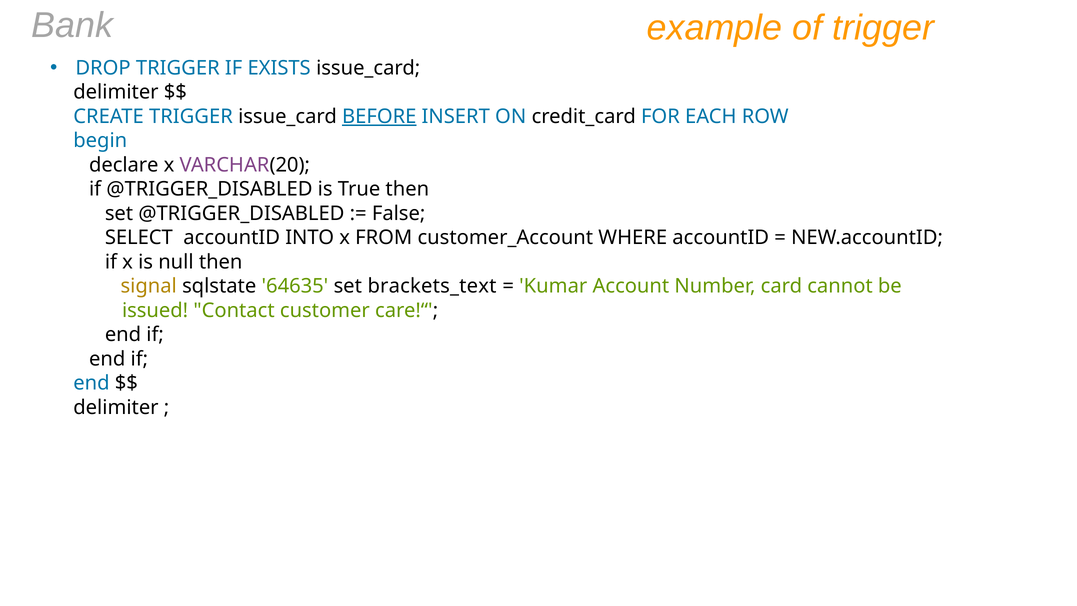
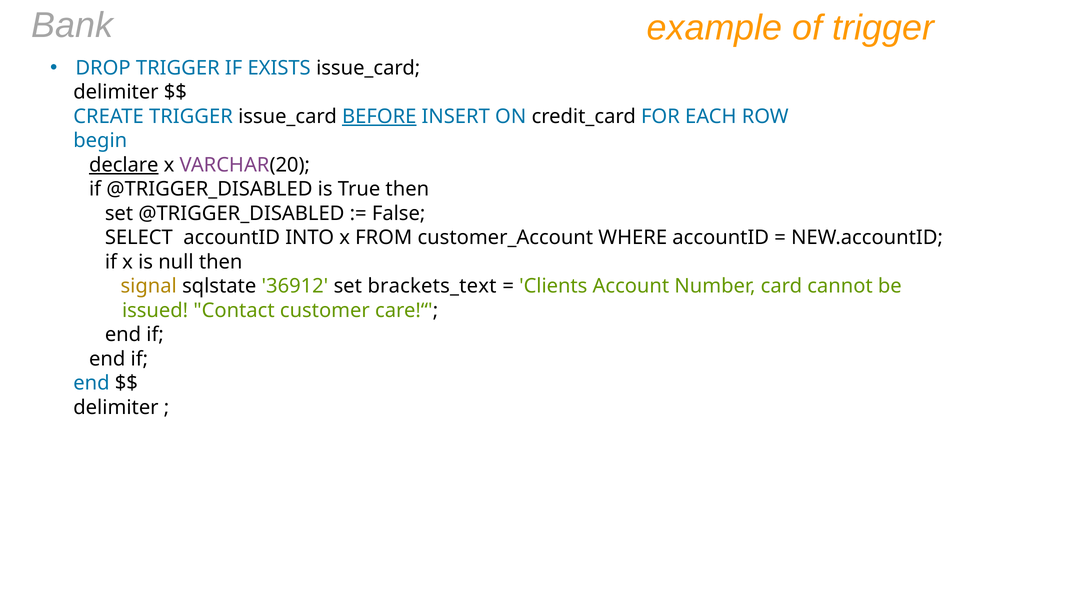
declare underline: none -> present (124, 165)
64635: 64635 -> 36912 (295, 286)
Kumar: Kumar -> Clients (553, 286)
